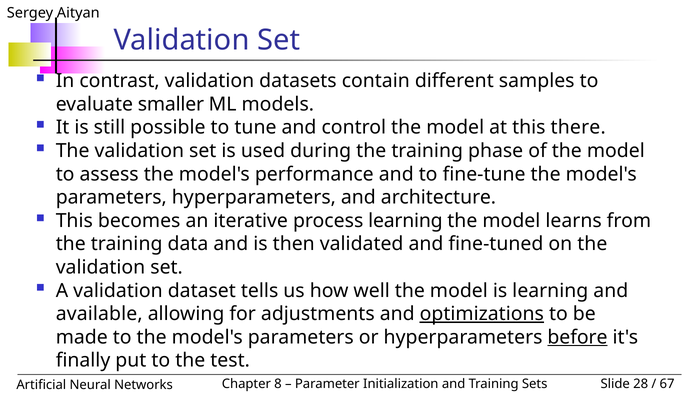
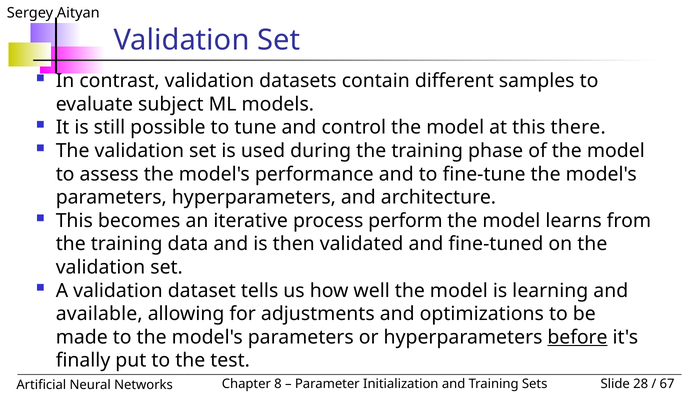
smaller: smaller -> subject (171, 104)
process learning: learning -> perform (405, 221)
optimizations underline: present -> none (482, 314)
